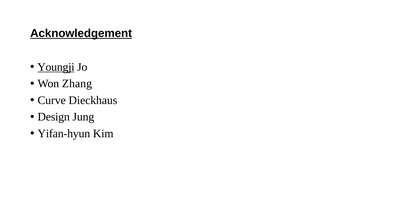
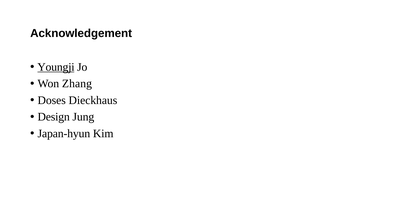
Acknowledgement underline: present -> none (81, 33)
Curve: Curve -> Doses (52, 100)
Yifan-hyun: Yifan-hyun -> Japan-hyun (64, 133)
